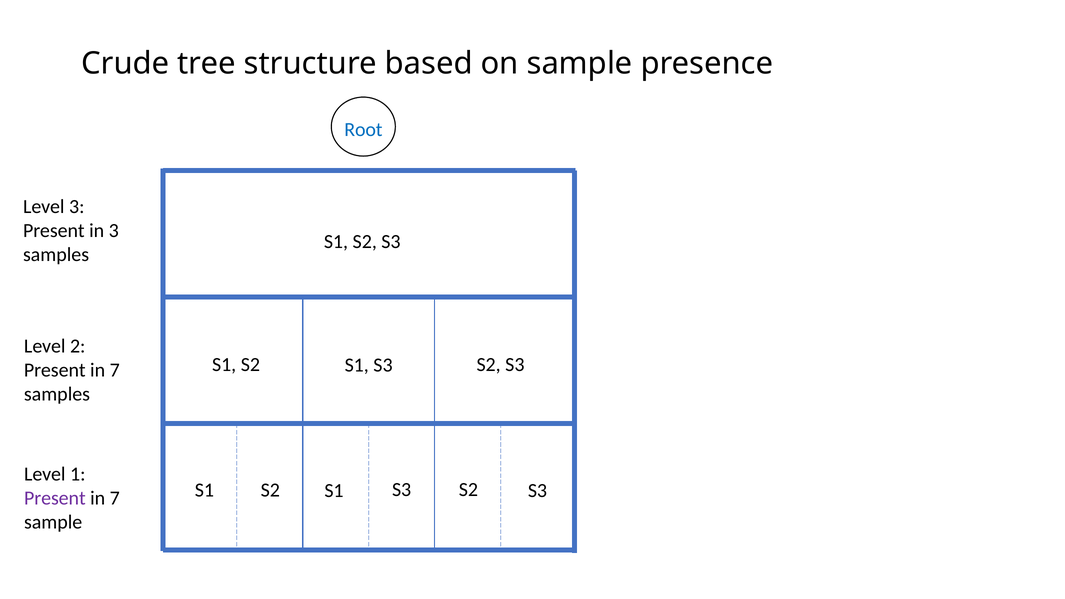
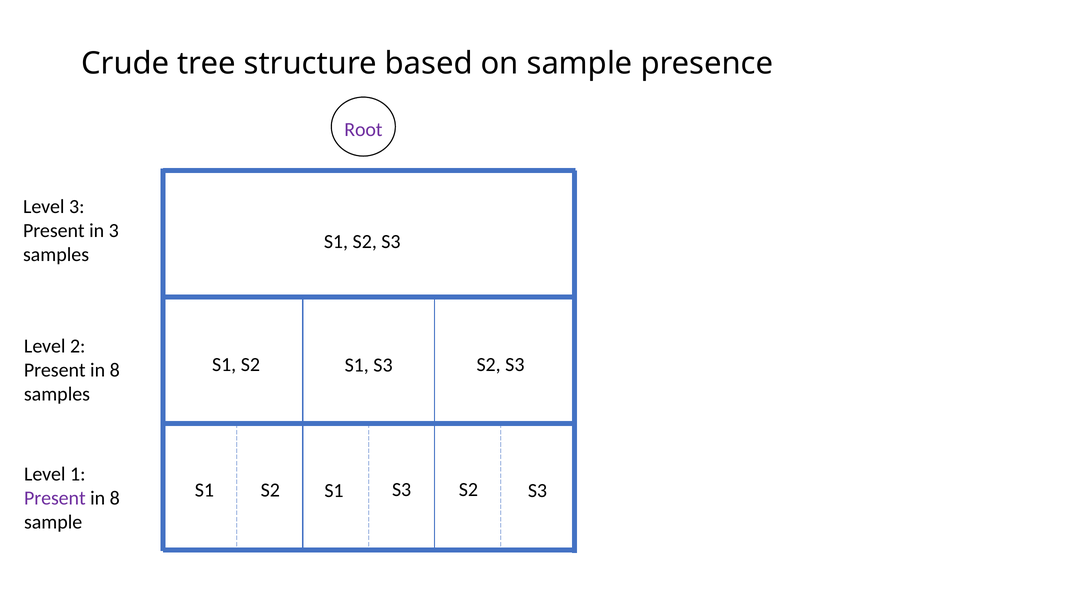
Root colour: blue -> purple (363, 129)
7: 7 -> 8 (115, 370)
7: 7 -> 8 (115, 498)
